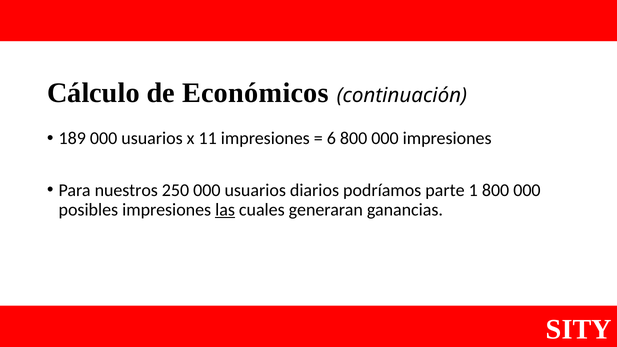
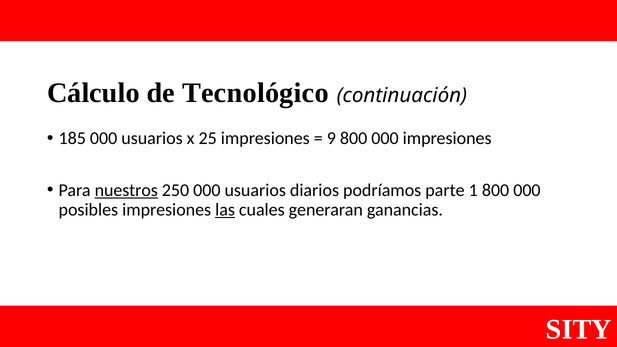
Económicos: Económicos -> Tecnológico (255, 93)
189: 189 -> 185 (72, 138)
11: 11 -> 25 (208, 138)
6: 6 -> 9 (331, 138)
nuestros underline: none -> present (126, 190)
